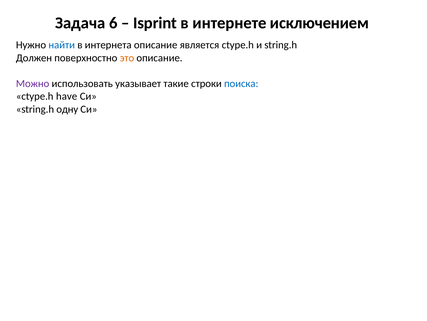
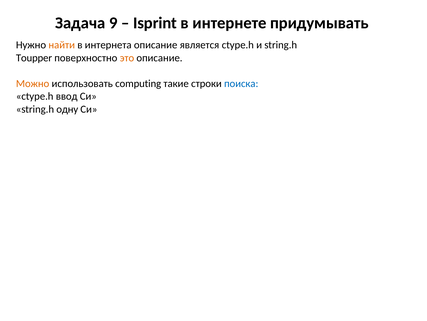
6: 6 -> 9 (113, 23)
исключением: исключением -> придумывать (319, 23)
найти colour: blue -> orange (62, 45)
Должен: Должен -> Toupper (34, 58)
Можно colour: purple -> orange (33, 83)
указывает: указывает -> computing (138, 83)
have: have -> ввод (67, 96)
